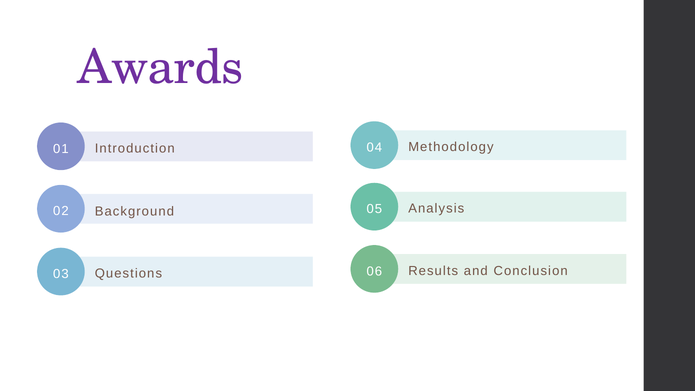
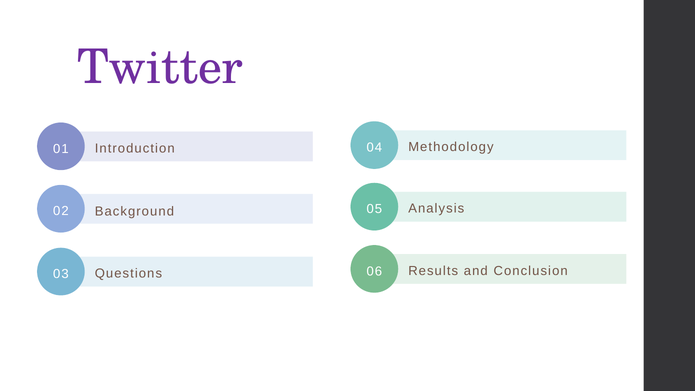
Awards: Awards -> Twitter (160, 68)
